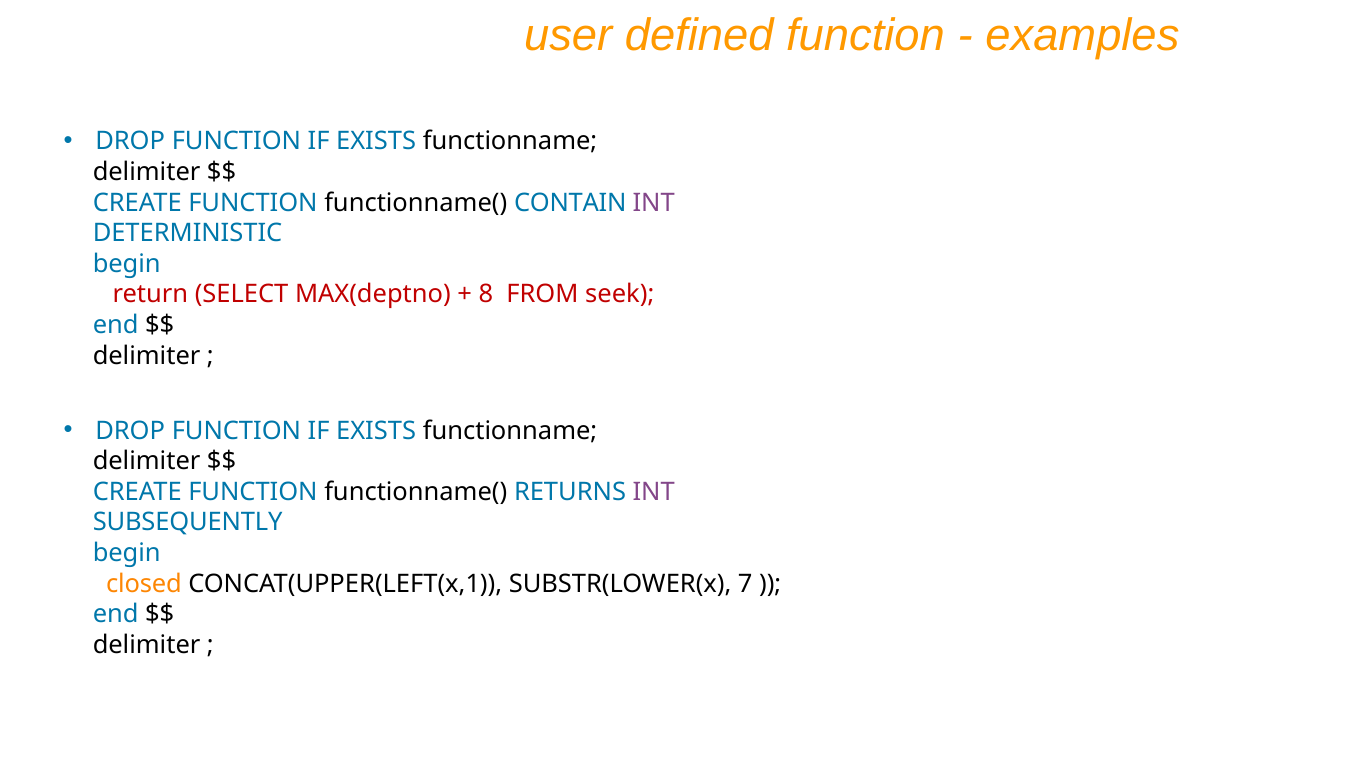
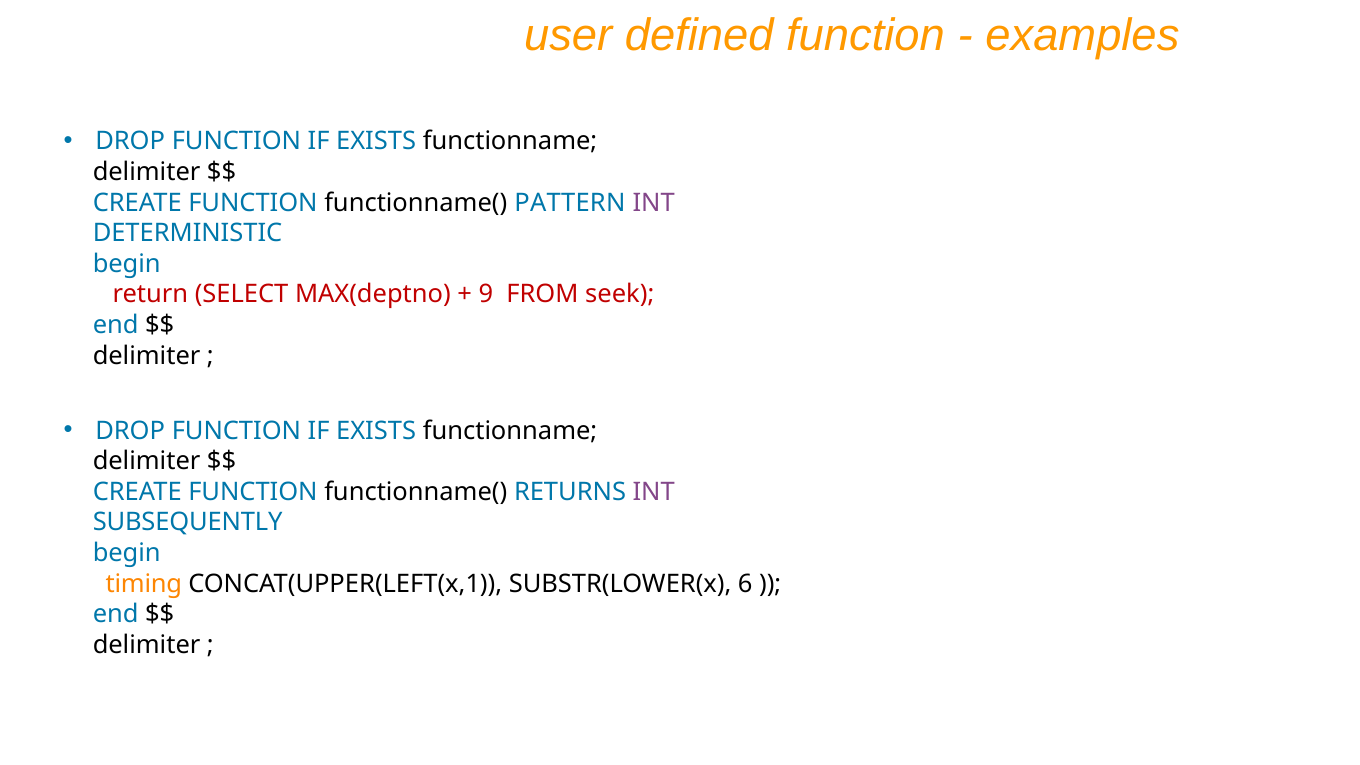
CONTAIN: CONTAIN -> PATTERN (570, 203)
8: 8 -> 9 (486, 294)
closed: closed -> timing (144, 584)
7: 7 -> 6 (745, 584)
